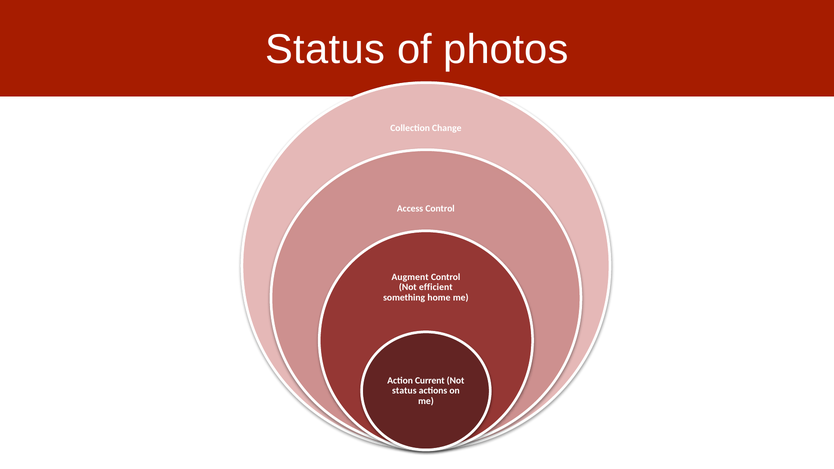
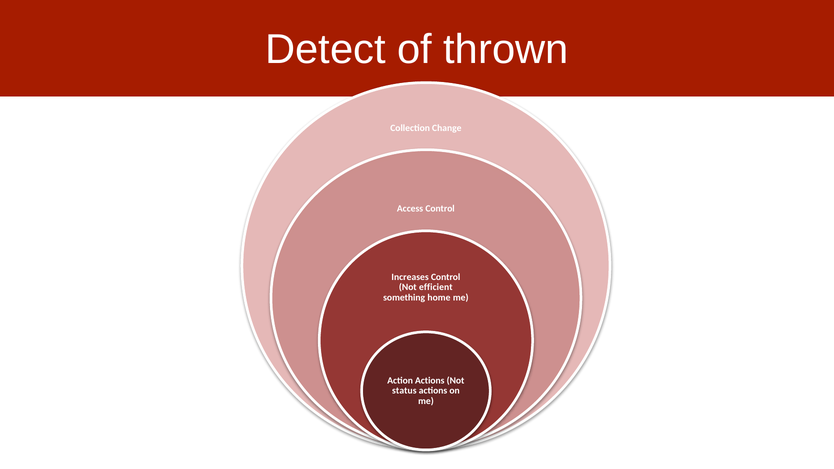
Status: Status -> Detect (325, 49)
photos: photos -> thrown (506, 49)
Augment: Augment -> Increases (410, 277)
Action Current: Current -> Actions (430, 381)
